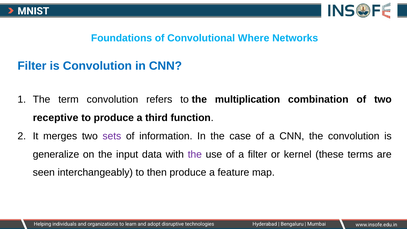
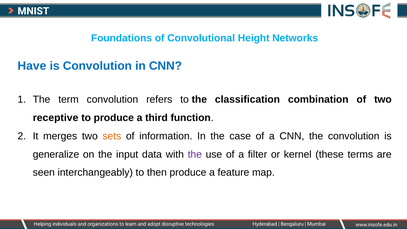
Where: Where -> Height (254, 38)
Filter: Filter -> Have (32, 66)
multiplication: multiplication -> classification (247, 99)
sets colour: purple -> orange (112, 136)
